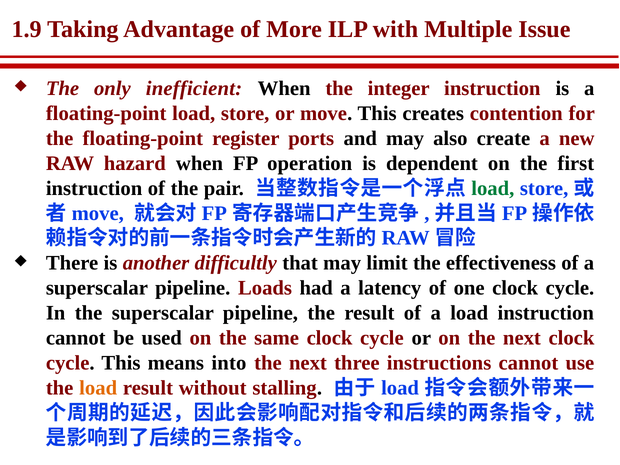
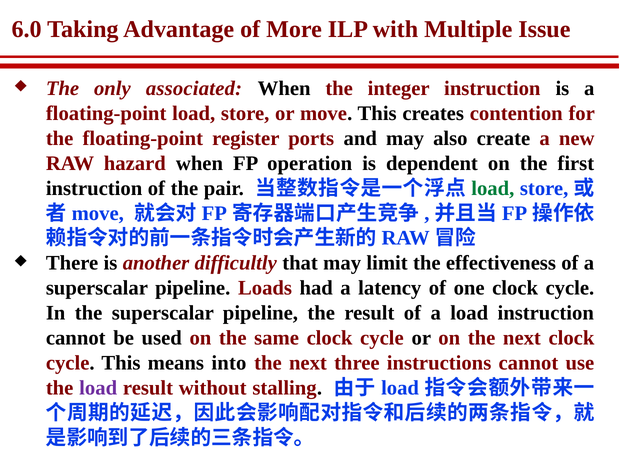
1.9: 1.9 -> 6.0 (27, 29)
inefficient: inefficient -> associated (194, 88)
load colour: orange -> purple (98, 388)
